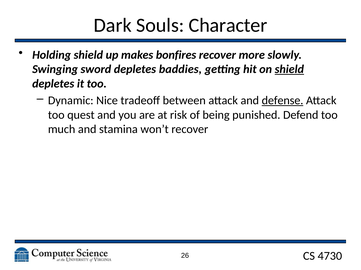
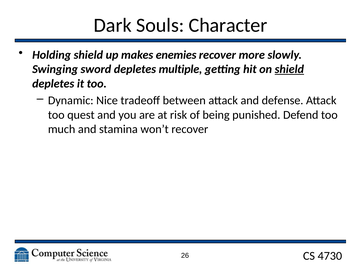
bonfires: bonfires -> enemies (176, 55)
baddies: baddies -> multiple (180, 69)
defense underline: present -> none (283, 101)
